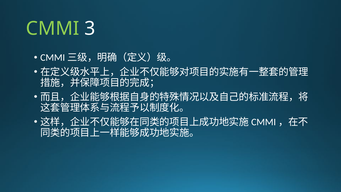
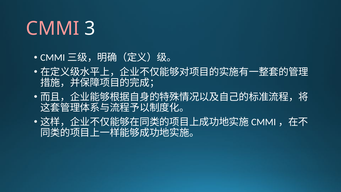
CMMI colour: light green -> pink (53, 29)
